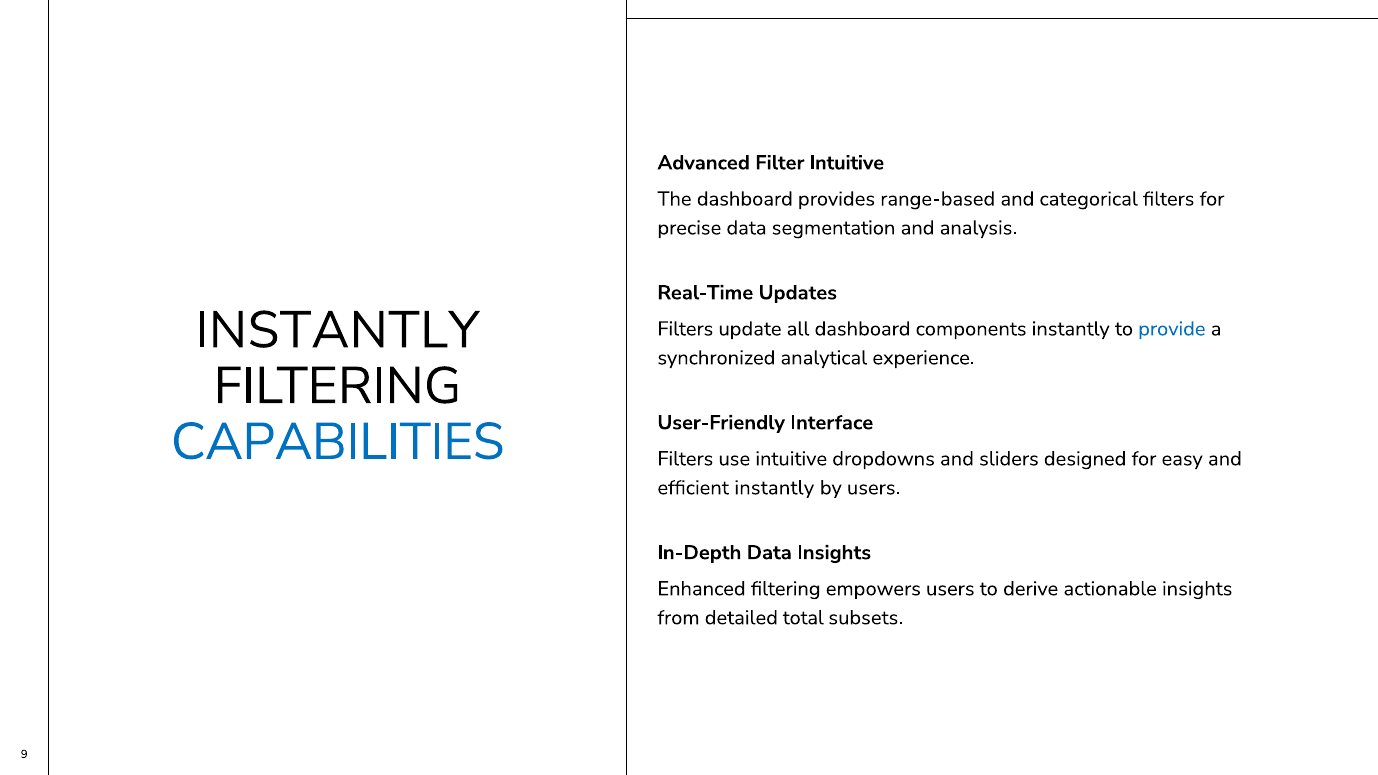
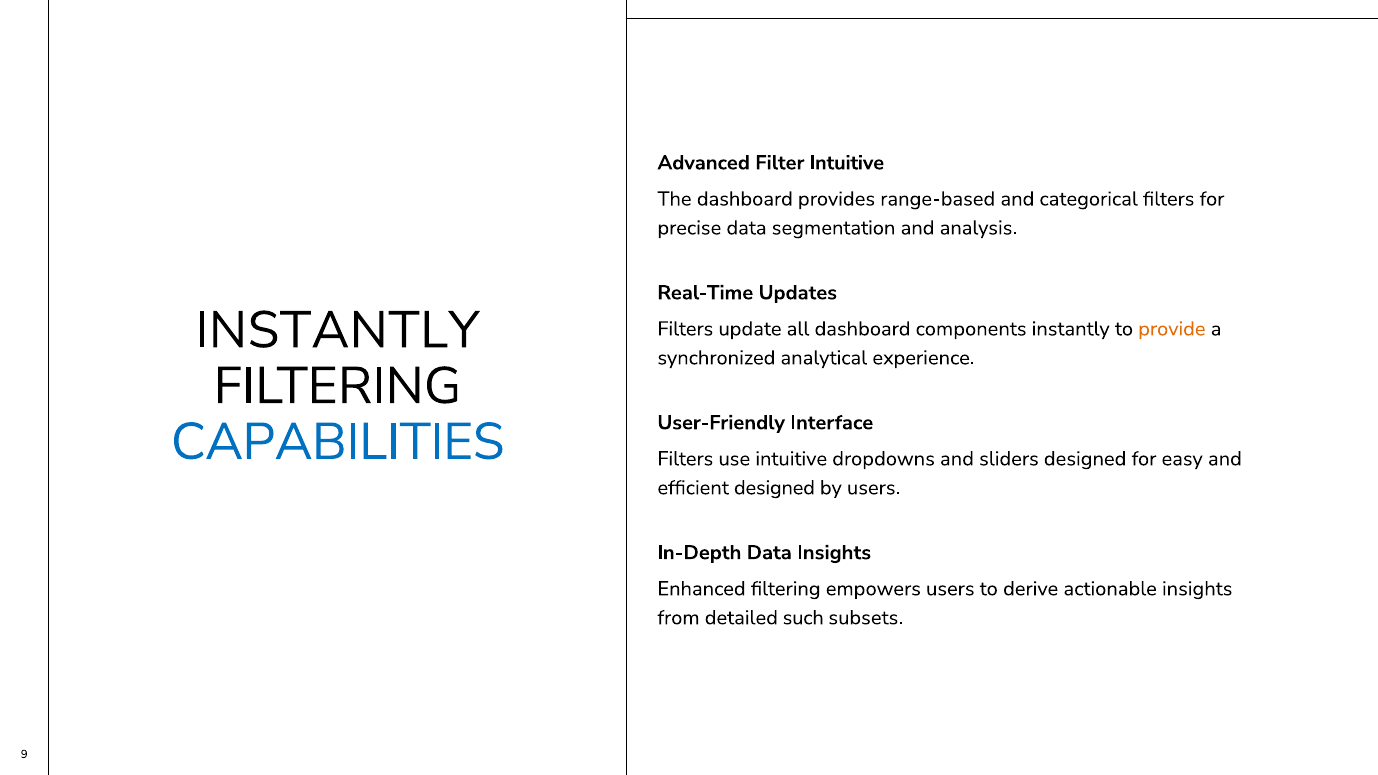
provide colour: blue -> orange (1172, 329)
efficient instantly: instantly -> designed (774, 488)
total: total -> such (803, 618)
